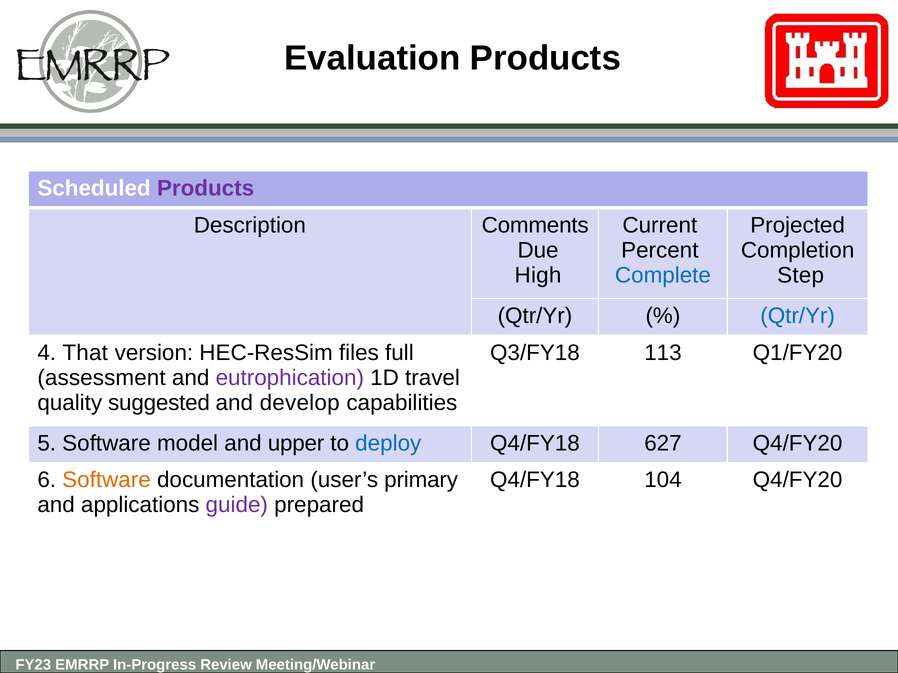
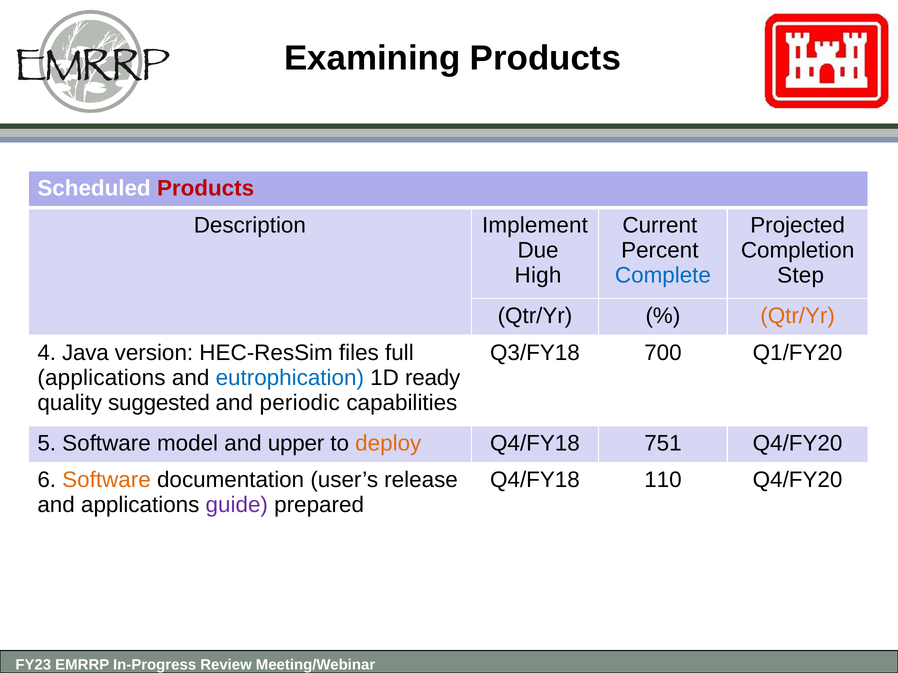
Evaluation: Evaluation -> Examining (372, 58)
Products colour: purple -> red (206, 189)
Comments: Comments -> Implement (535, 225)
Qtr/Yr colour: blue -> orange (798, 316)
That: That -> Java (85, 353)
113: 113 -> 700 (663, 353)
assessment: assessment -> applications (101, 378)
eutrophication colour: purple -> blue (290, 378)
travel: travel -> ready (433, 378)
develop: develop -> periodic (300, 403)
deploy colour: blue -> orange (388, 444)
627: 627 -> 751 (663, 444)
primary: primary -> release (421, 480)
104: 104 -> 110 (663, 480)
